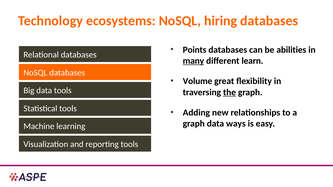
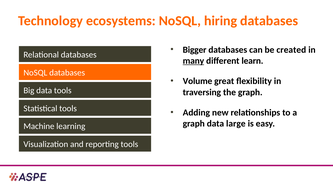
Points: Points -> Bigger (195, 50)
abilities: abilities -> created (291, 50)
the underline: present -> none (230, 92)
ways: ways -> large (236, 124)
